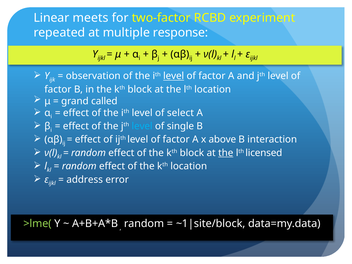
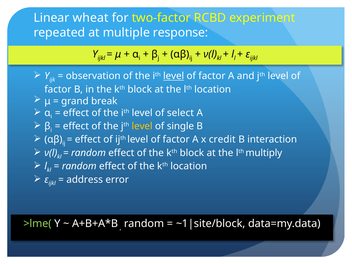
meets: meets -> wheat (91, 18)
called: called -> break (104, 101)
level colour: light blue -> yellow (142, 126)
above: above -> credit (222, 140)
the underline: present -> none (226, 153)
licensed: licensed -> multiply (264, 153)
